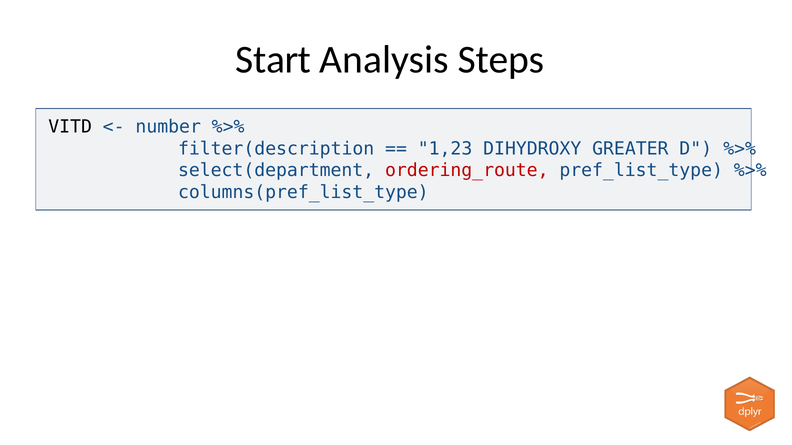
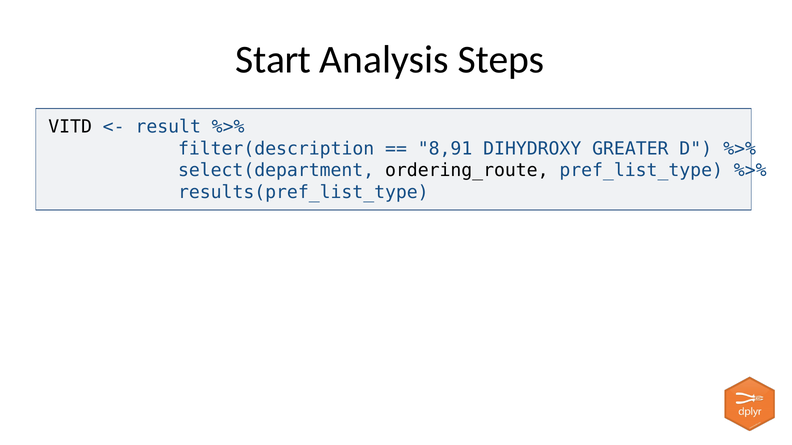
number: number -> result (168, 127)
1,23: 1,23 -> 8,91 (445, 149)
ordering_route colour: red -> black (467, 171)
columns(pref_list_type: columns(pref_list_type -> results(pref_list_type (303, 192)
